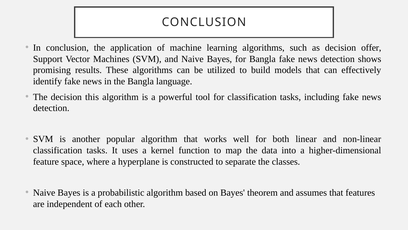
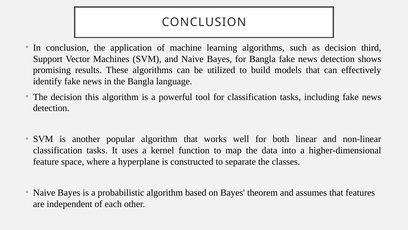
offer: offer -> third (371, 48)
